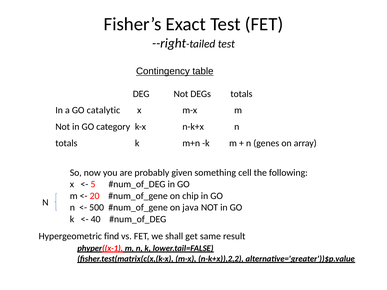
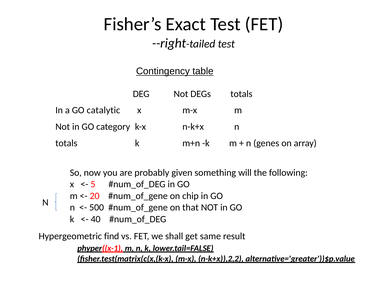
cell: cell -> will (245, 173)
java: java -> that (190, 208)
